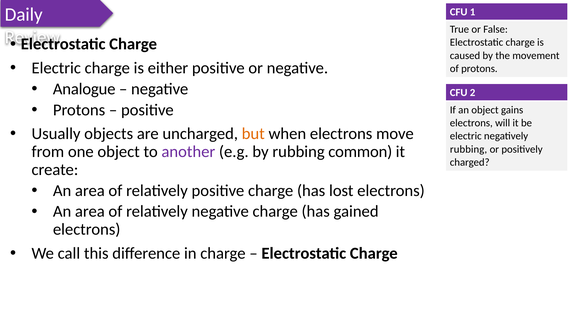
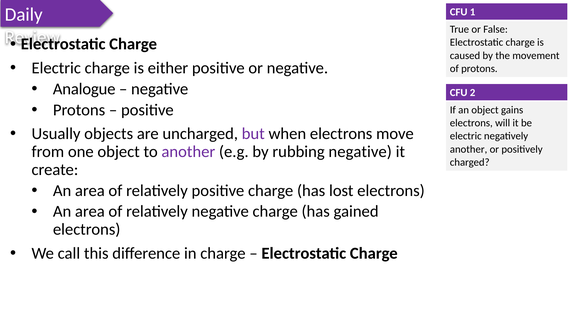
but colour: orange -> purple (253, 134)
rubbing: rubbing -> another (469, 149)
rubbing common: common -> negative (360, 152)
